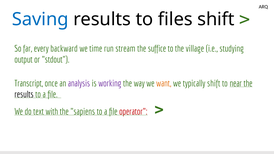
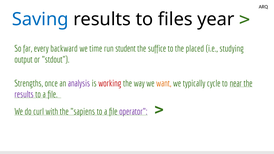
files shift: shift -> year (216, 19)
stream: stream -> student (125, 49)
village: village -> placed (195, 49)
Transcript: Transcript -> Strengths (29, 84)
working colour: purple -> red (110, 84)
typically shift: shift -> cycle (214, 84)
results colour: black -> purple (24, 94)
text: text -> curl (39, 112)
operator colour: red -> purple (133, 112)
